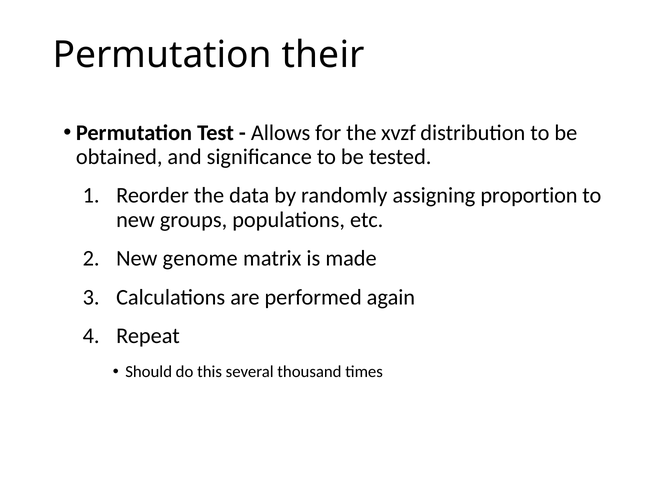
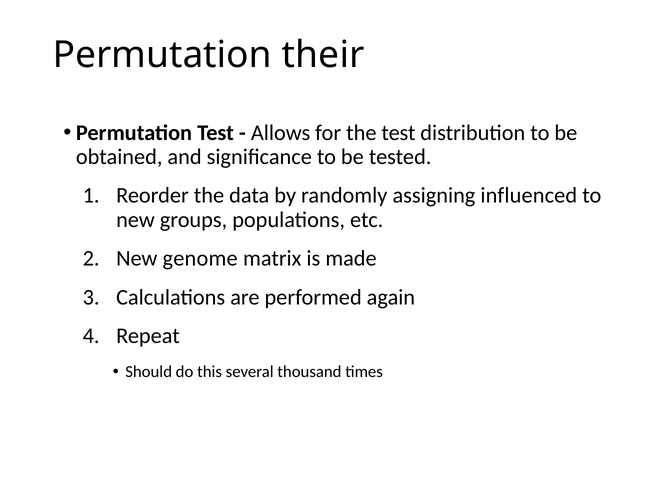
the xvzf: xvzf -> test (398, 133)
proportion: proportion -> influenced (529, 195)
